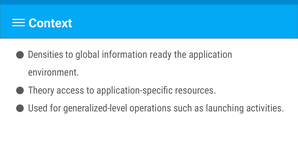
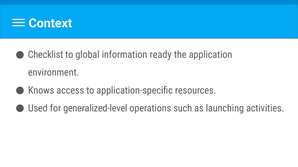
Densities: Densities -> Checklist (46, 55)
Theory: Theory -> Knows (41, 91)
